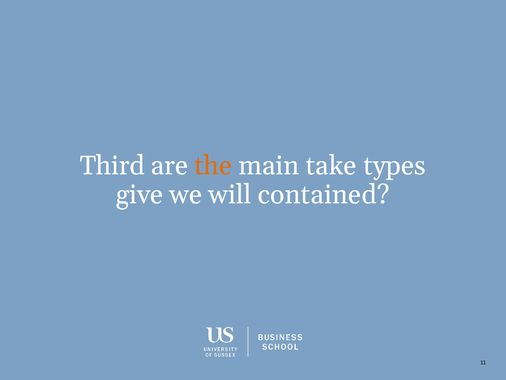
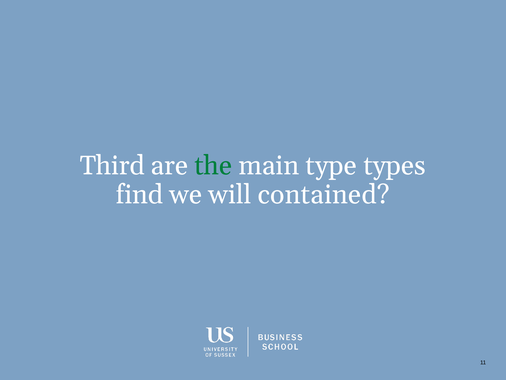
the colour: orange -> green (213, 165)
take: take -> type (331, 165)
give: give -> find (139, 194)
